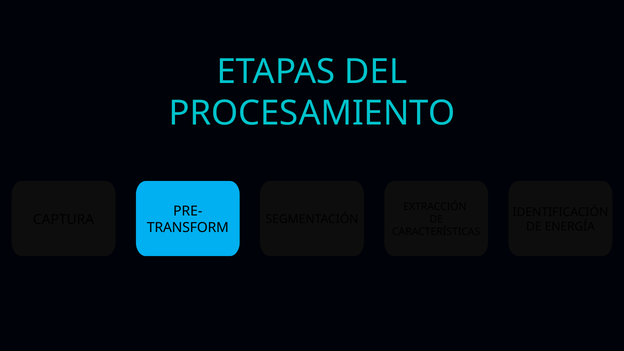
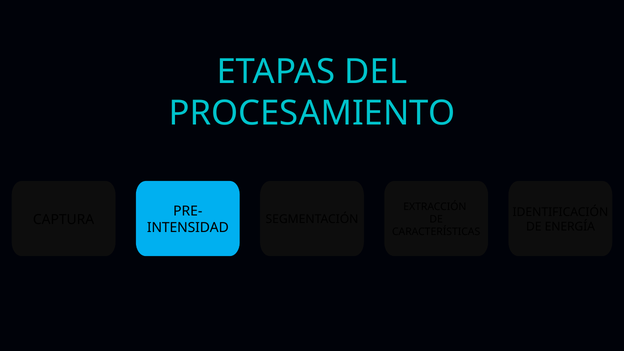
TRANSFORM: TRANSFORM -> INTENSIDAD (188, 228)
